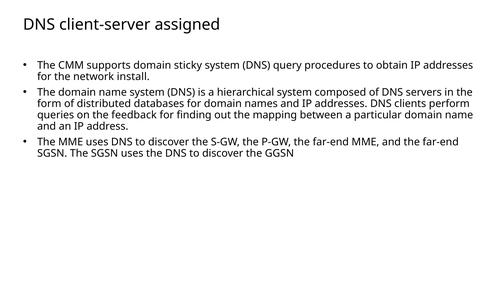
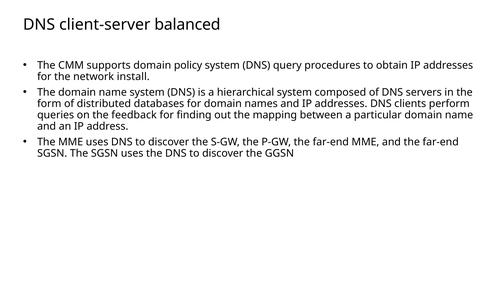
assigned: assigned -> balanced (187, 25)
sticky: sticky -> policy (188, 65)
